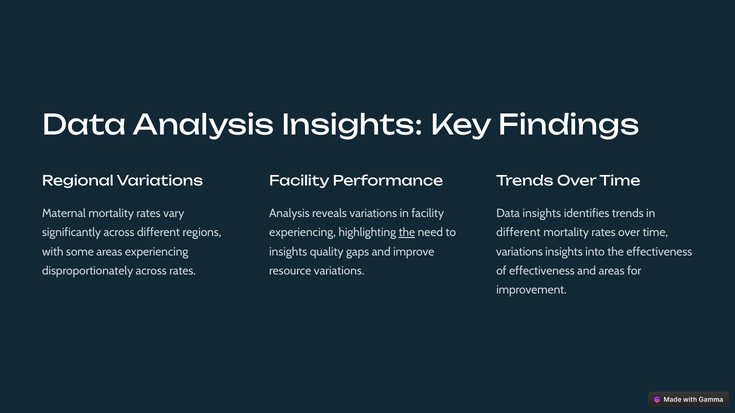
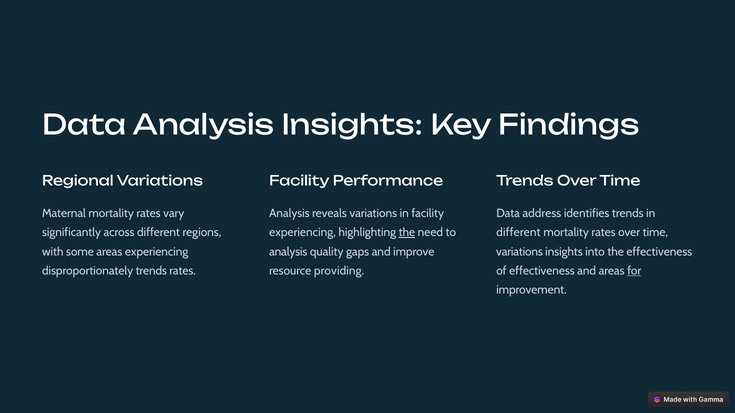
Data insights: insights -> address (542, 214)
insights: insights -> analysis (288, 252)
disproportionately across: across -> trends (151, 271)
resource variations: variations -> providing (339, 271)
for underline: none -> present (634, 271)
